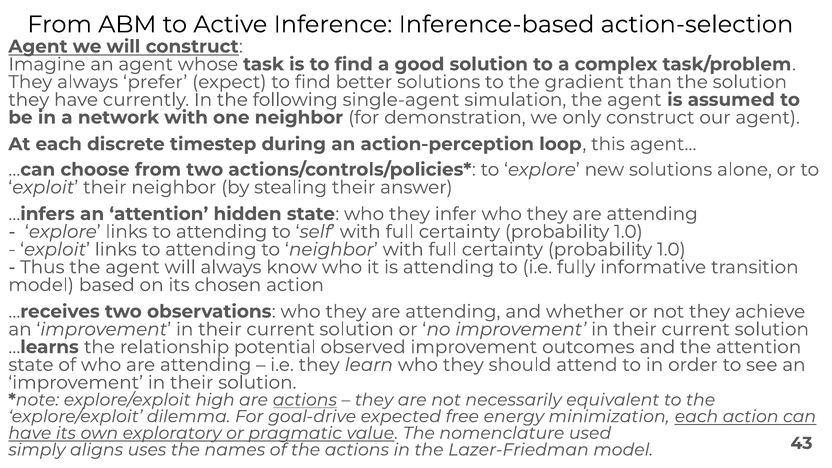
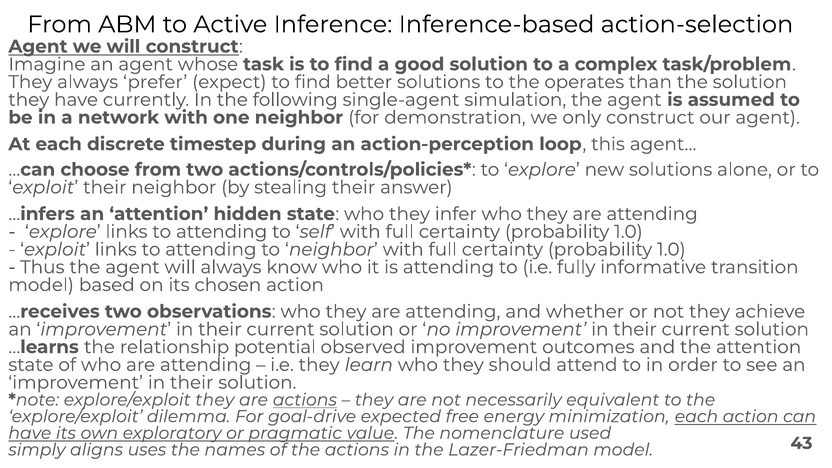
gradient: gradient -> operates (584, 82)
explore/exploit high: high -> they (215, 400)
